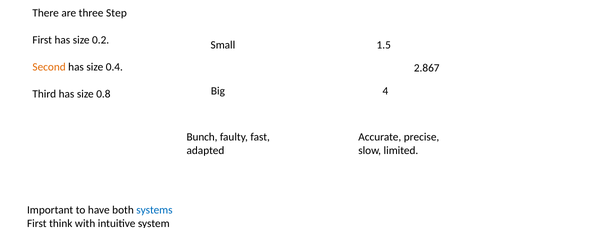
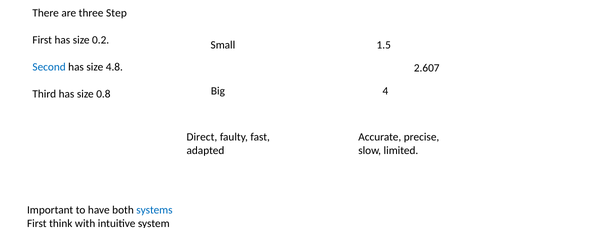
Second colour: orange -> blue (49, 67)
0.4: 0.4 -> 4.8 (114, 67)
2.867: 2.867 -> 2.607 (427, 68)
Bunch: Bunch -> Direct (202, 137)
